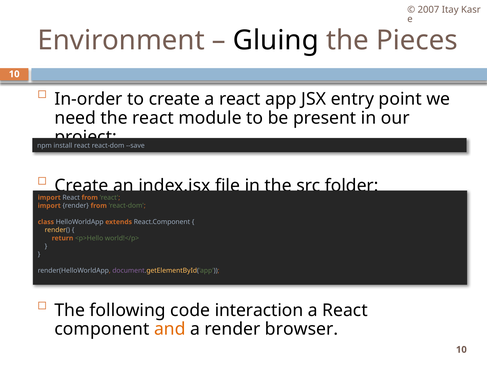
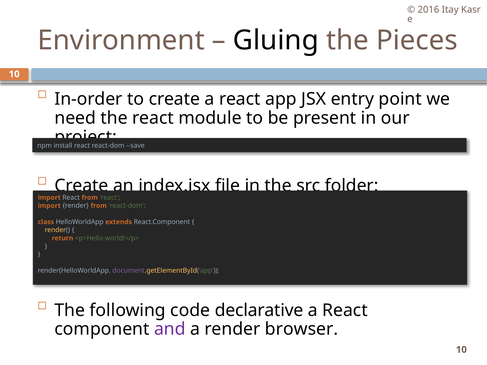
2007: 2007 -> 2016 (428, 10)
interaction: interaction -> declarative (259, 310)
and colour: orange -> purple (170, 329)
